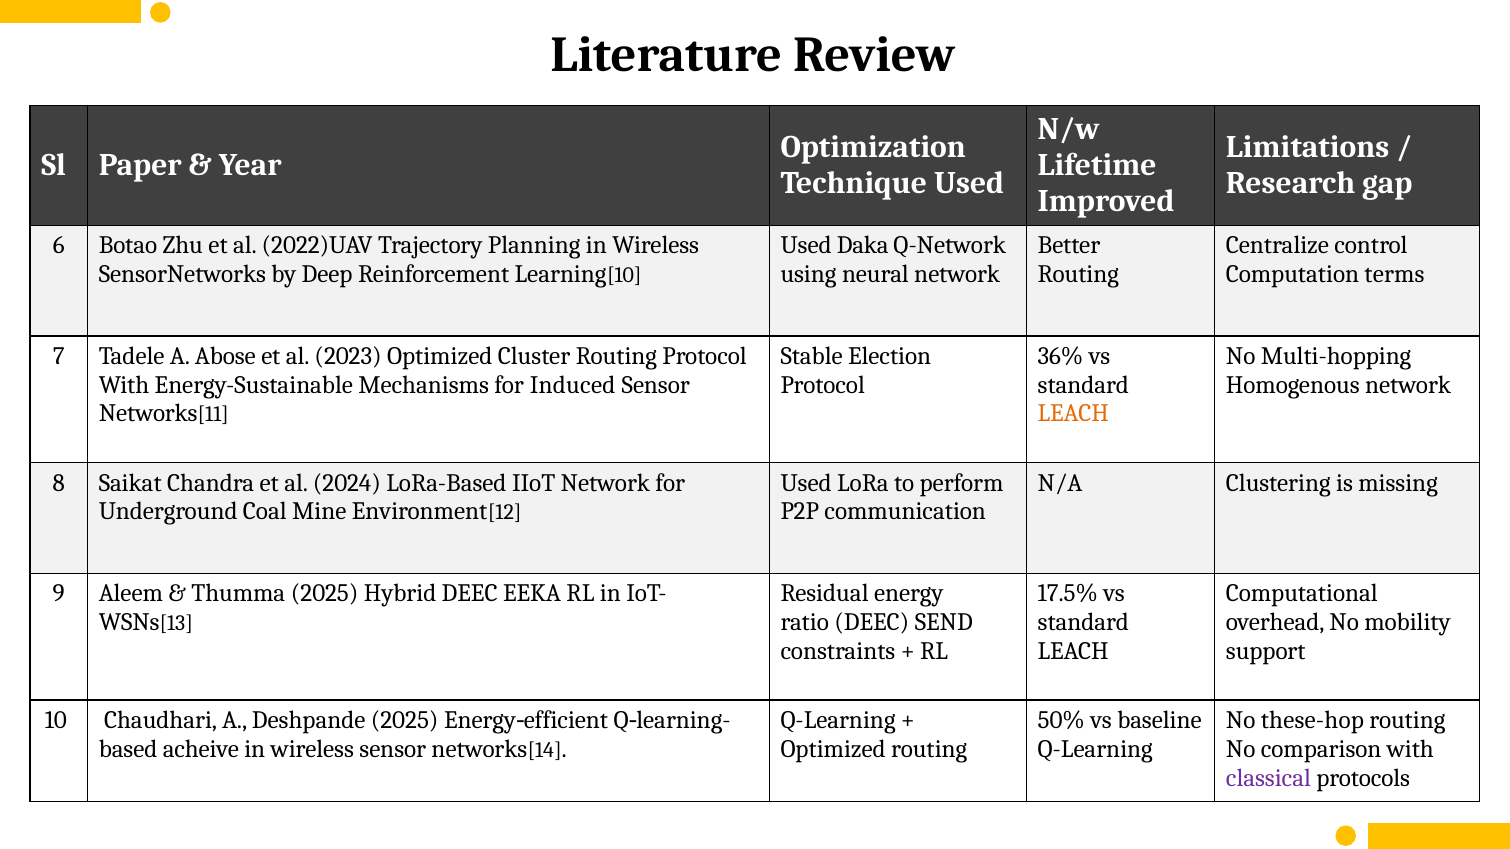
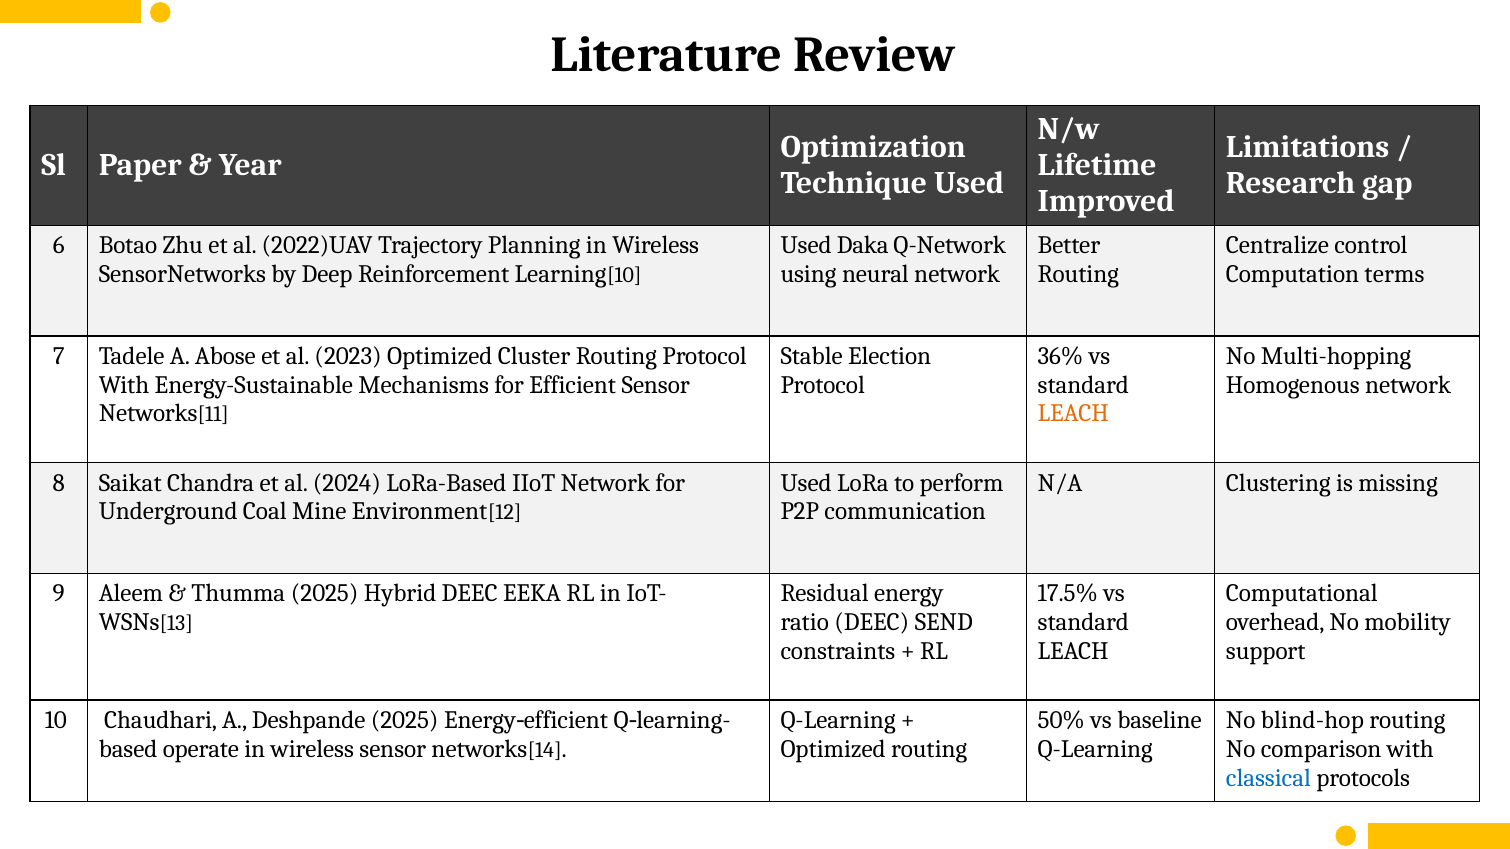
for Induced: Induced -> Efficient (573, 385)
these-hop: these-hop -> blind-hop (1312, 720)
acheive: acheive -> operate (201, 749)
classical colour: purple -> blue (1268, 778)
